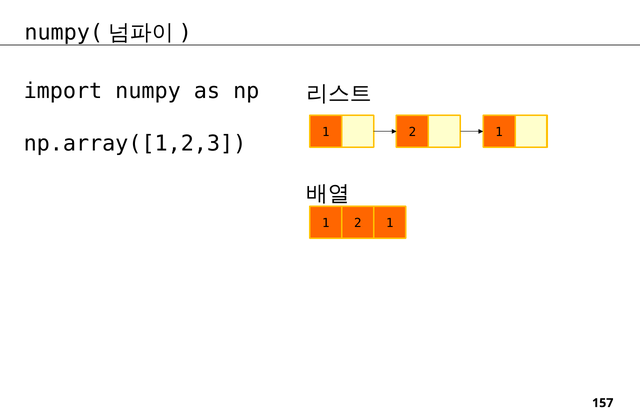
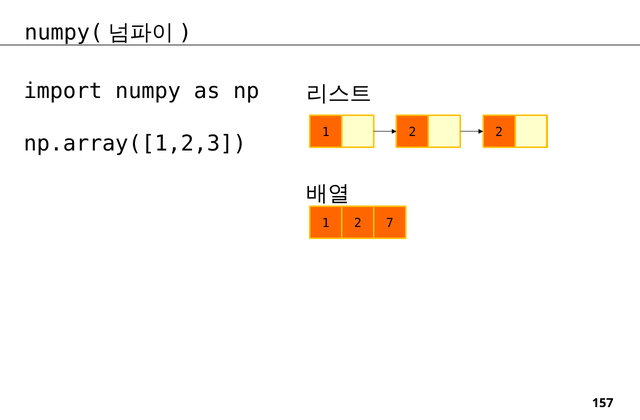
1: 1 -> 2 (499, 132)
1: 1 -> 7 (390, 223)
